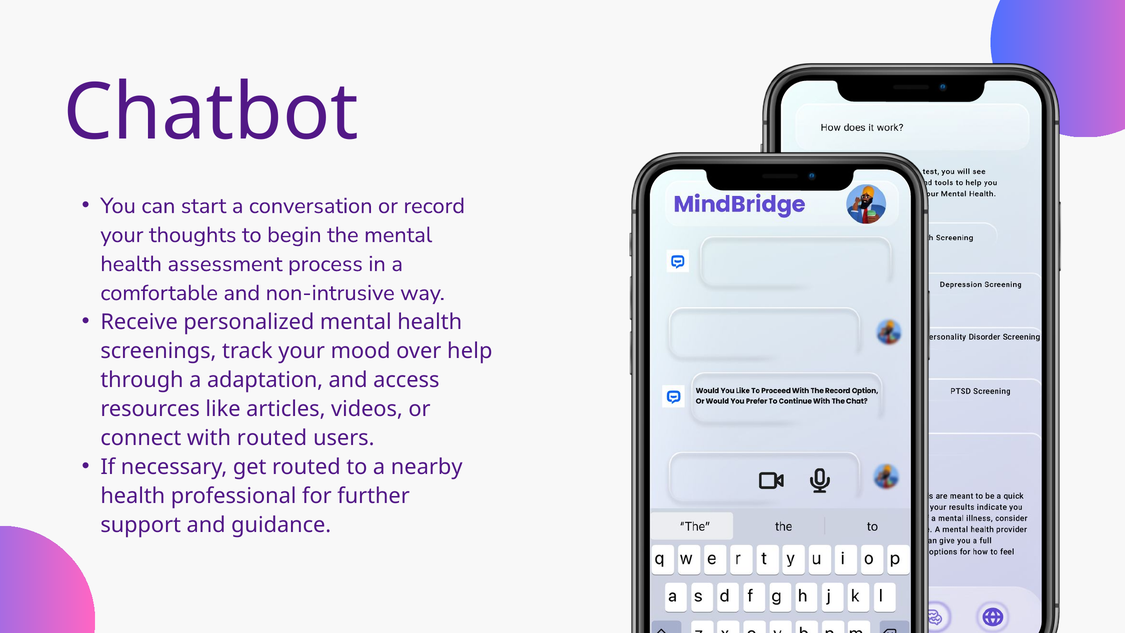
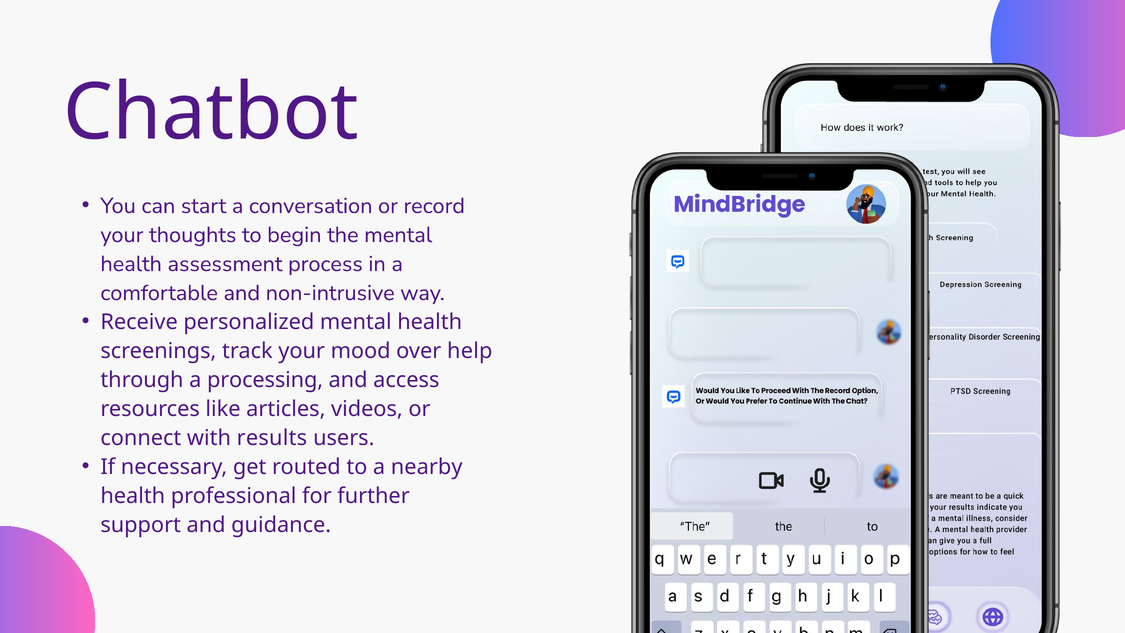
adaptation: adaptation -> processing (265, 380)
with routed: routed -> results (272, 438)
